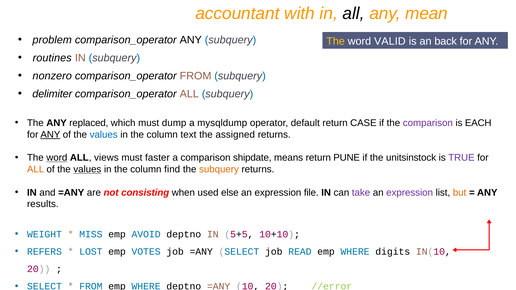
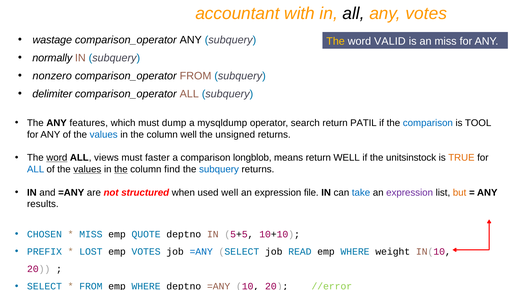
any mean: mean -> votes (426, 13)
problem: problem -> wastage (52, 40)
an back: back -> miss (446, 41)
routines: routines -> normally (52, 58)
replaced: replaced -> features (89, 123)
default: default -> search (305, 123)
CASE: CASE -> PATIL (363, 123)
comparison colour: purple -> blue (428, 123)
EACH: EACH -> TOOL (478, 123)
ANY underline: present -> none (50, 135)
column text: text -> well (189, 135)
assigned: assigned -> unsigned (235, 135)
shipdate: shipdate -> longblob (252, 158)
return PUNE: PUNE -> WELL (347, 158)
TRUE colour: purple -> orange (461, 158)
ALL colour: orange -> blue (36, 169)
the underline: none -> present (121, 169)
subquery colour: orange -> blue (219, 169)
consisting: consisting -> structured (145, 193)
used else: else -> well (230, 193)
take colour: purple -> blue (361, 193)
WEIGHT: WEIGHT -> CHOSEN (44, 234)
AVOID: AVOID -> QUOTE (146, 234)
REFERS: REFERS -> PREFIX (44, 252)
=ANY colour: black -> blue (201, 252)
digits: digits -> weight (393, 252)
